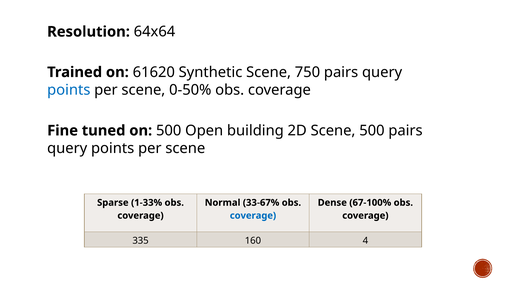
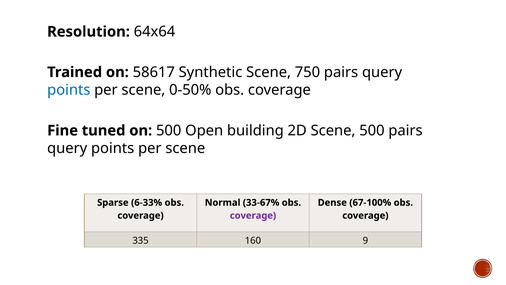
61620: 61620 -> 58617 (154, 72)
1-33%: 1-33% -> 6-33% (147, 202)
coverage colour: blue -> purple (253, 215)
4: 4 -> 9 (365, 240)
